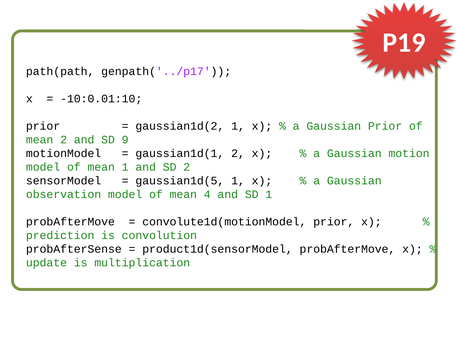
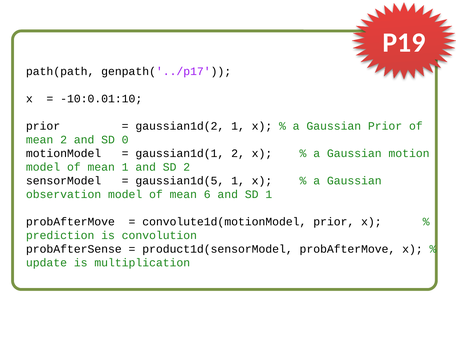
9: 9 -> 0 (125, 140)
4: 4 -> 6 (207, 194)
